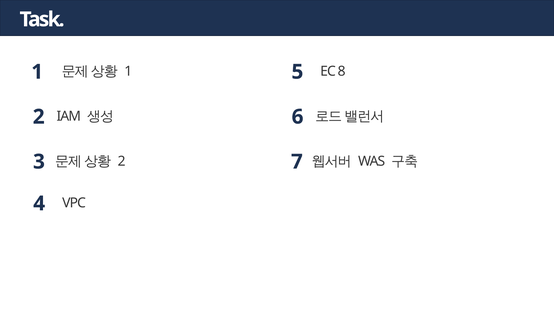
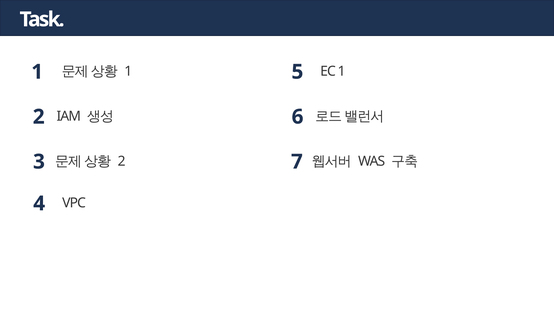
EC 8: 8 -> 1 (342, 72)
